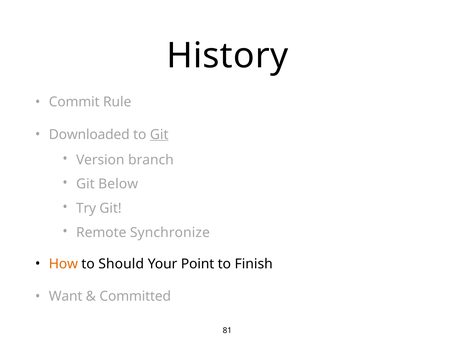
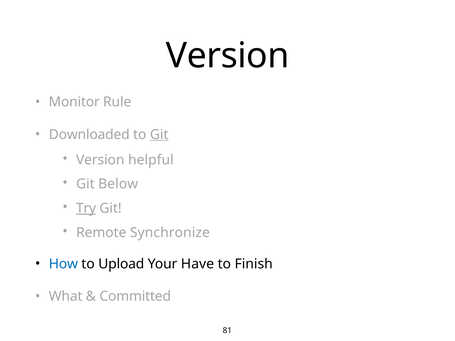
History: History -> Version (228, 56)
Commit: Commit -> Monitor (74, 102)
branch: branch -> helpful (151, 160)
Try underline: none -> present (86, 208)
How colour: orange -> blue (63, 264)
Should: Should -> Upload (121, 264)
Point: Point -> Have (197, 264)
Want: Want -> What (66, 297)
